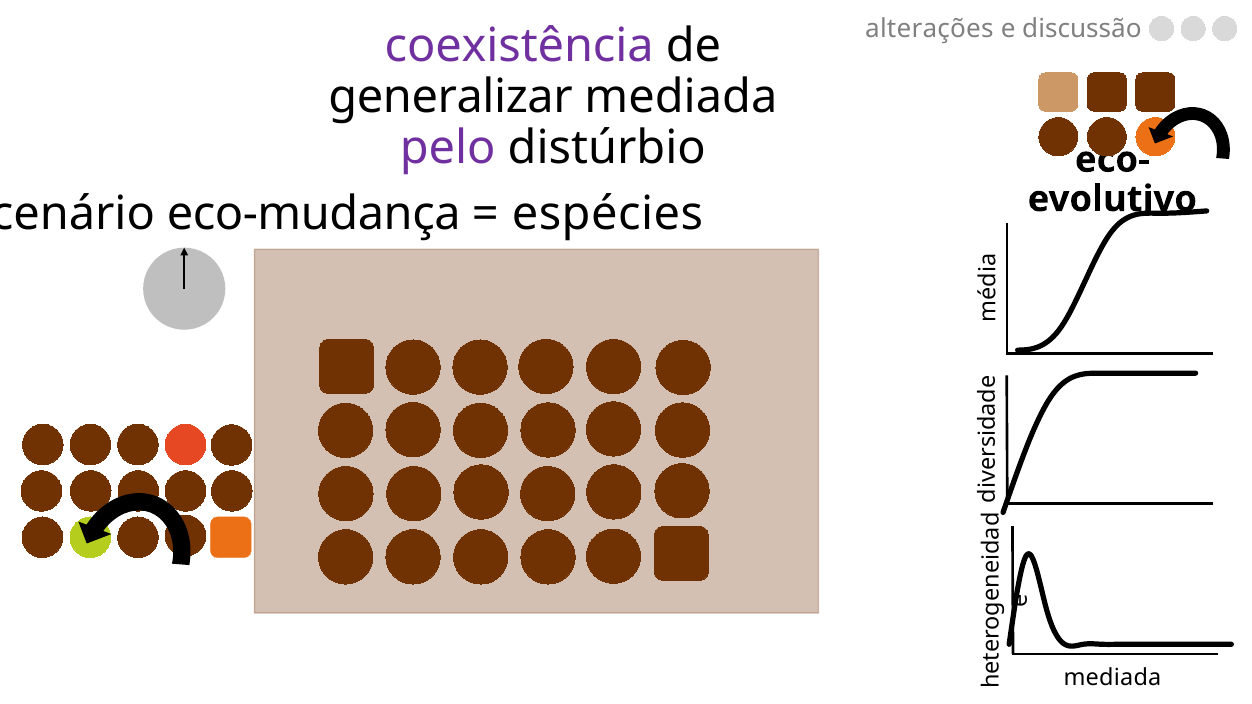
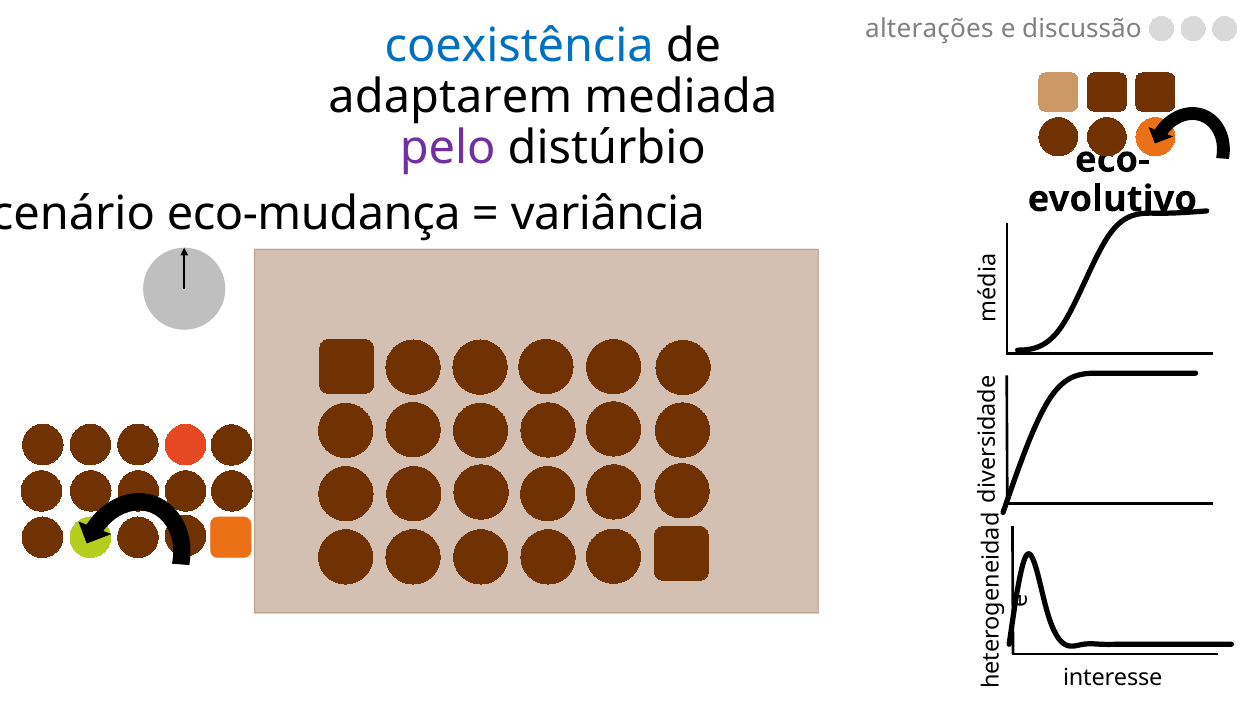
coexistência colour: purple -> blue (519, 46)
generalizar: generalizar -> adaptarem (450, 97)
espécies: espécies -> variância (608, 214)
mediada: mediada -> interesse (1113, 678)
